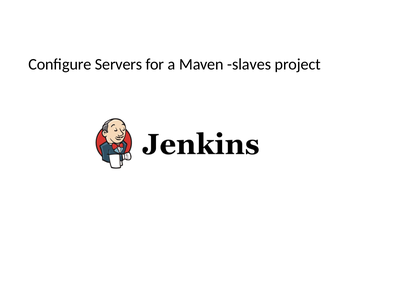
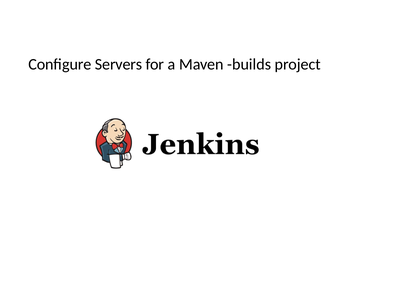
slaves: slaves -> builds (249, 64)
